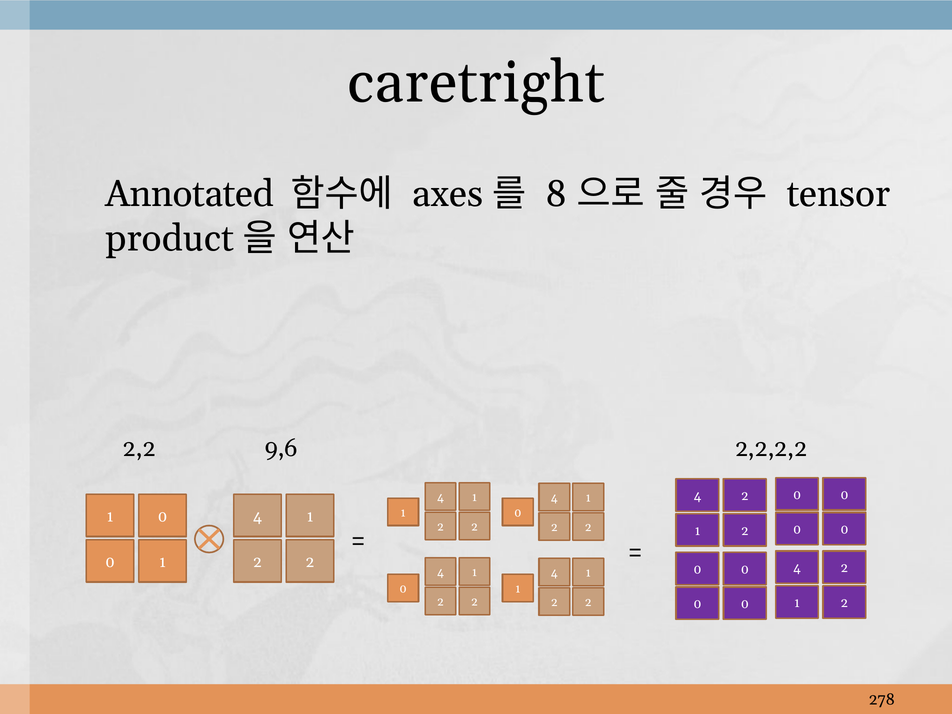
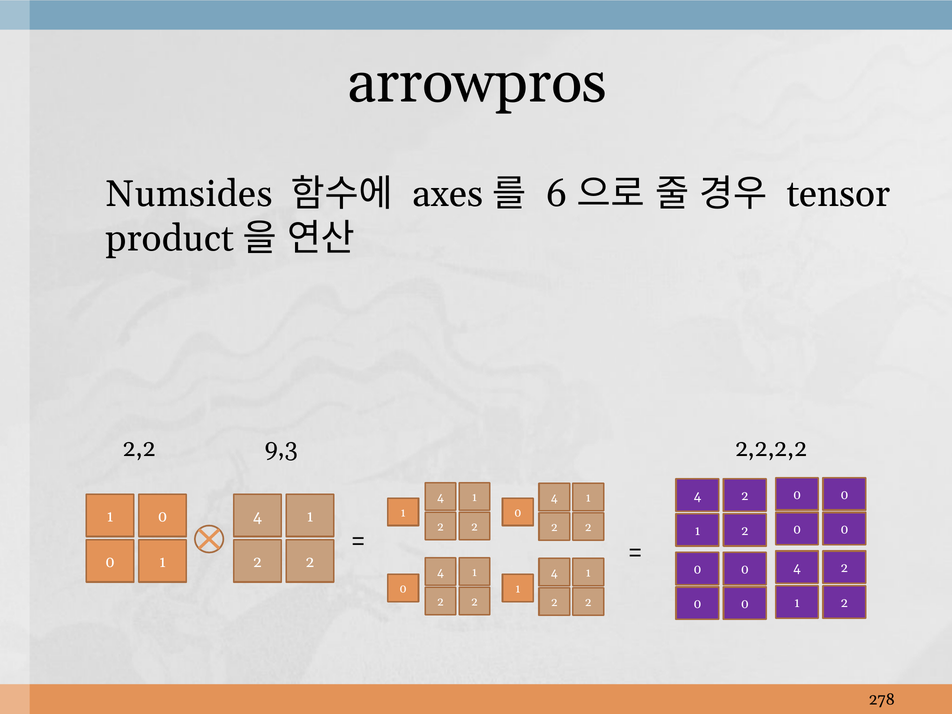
caretright: caretright -> arrowpros (477, 83)
Annotated: Annotated -> Numsides (189, 194)
8: 8 -> 6 (556, 194)
9,6: 9,6 -> 9,3 (281, 448)
